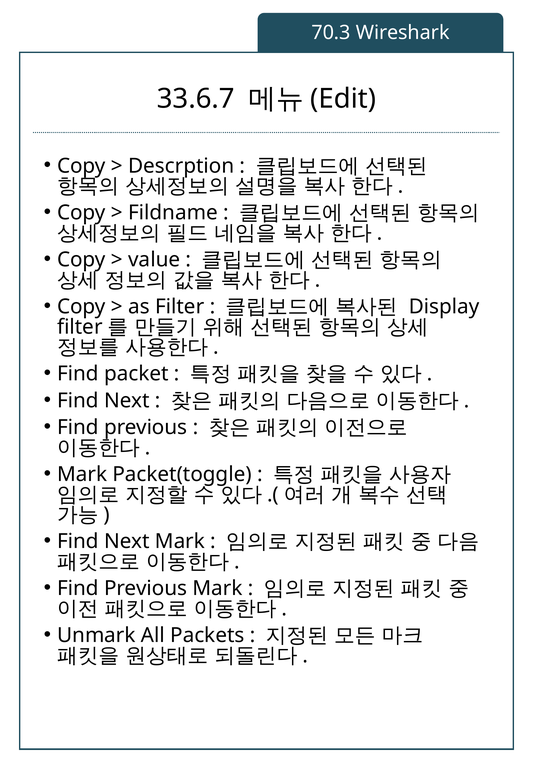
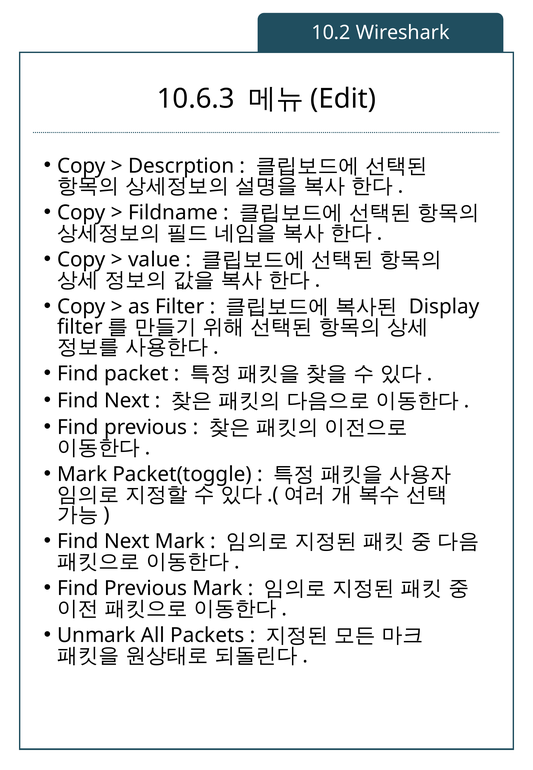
70.3: 70.3 -> 10.2 (331, 32)
33.6.7: 33.6.7 -> 10.6.3 (196, 99)
